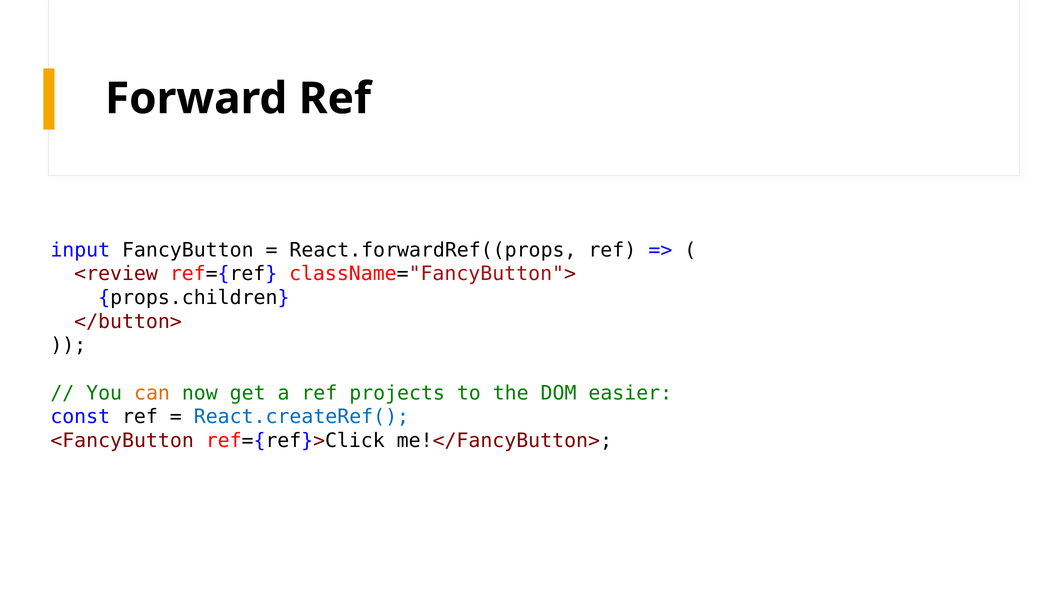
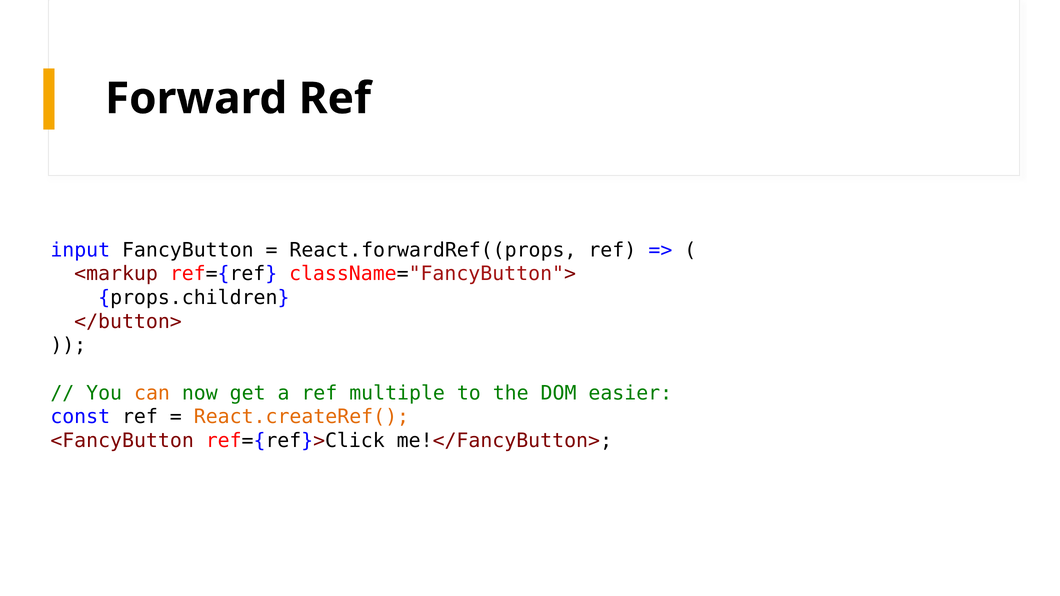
<review: <review -> <markup (116, 274)
projects: projects -> multiple (397, 393)
React.createRef( colour: blue -> orange (301, 417)
